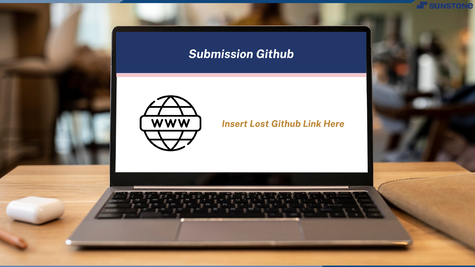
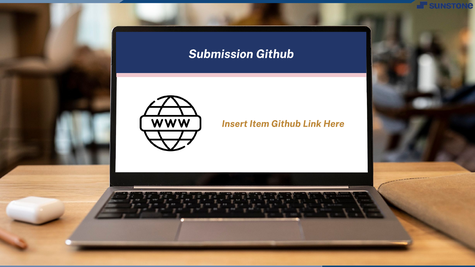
Lost: Lost -> Item (259, 124)
